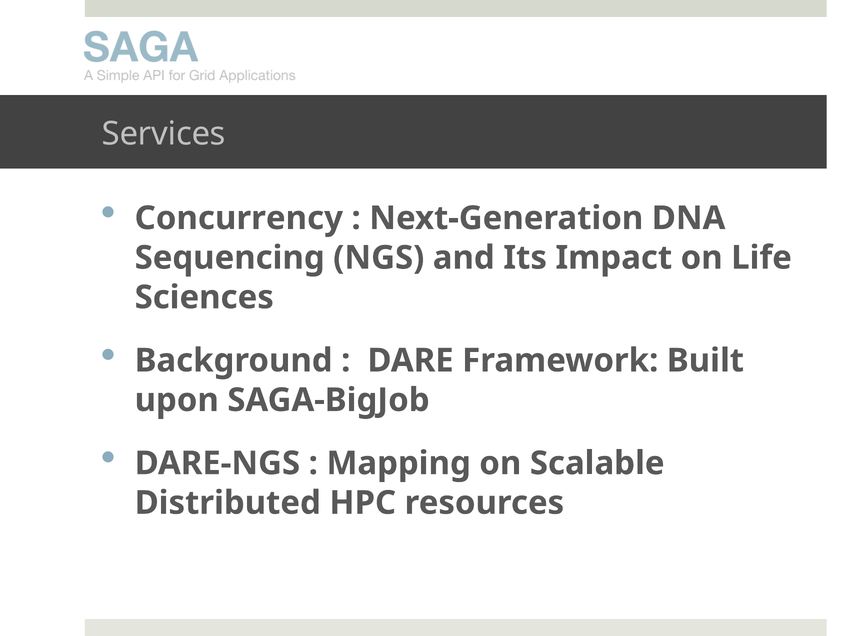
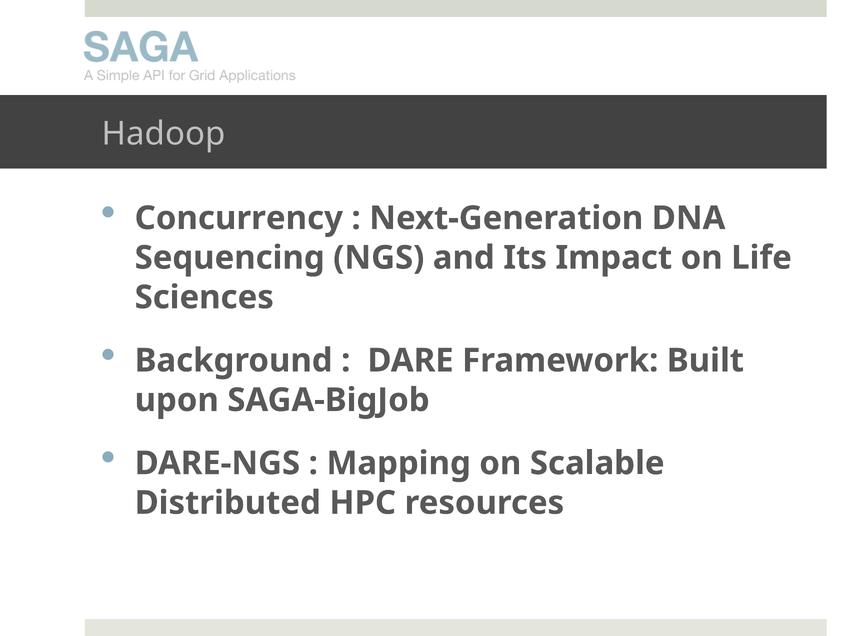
Services: Services -> Hadoop (164, 134)
